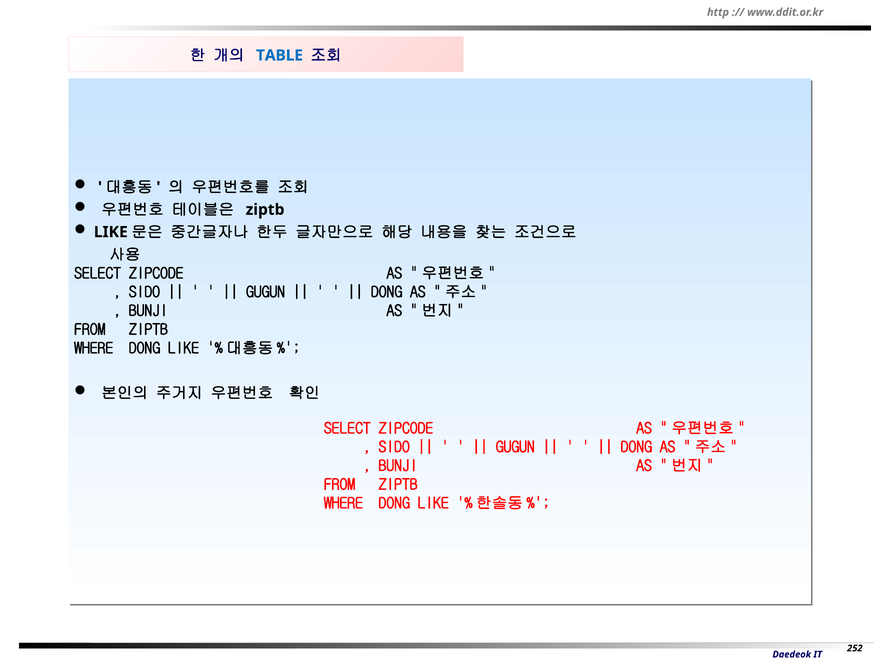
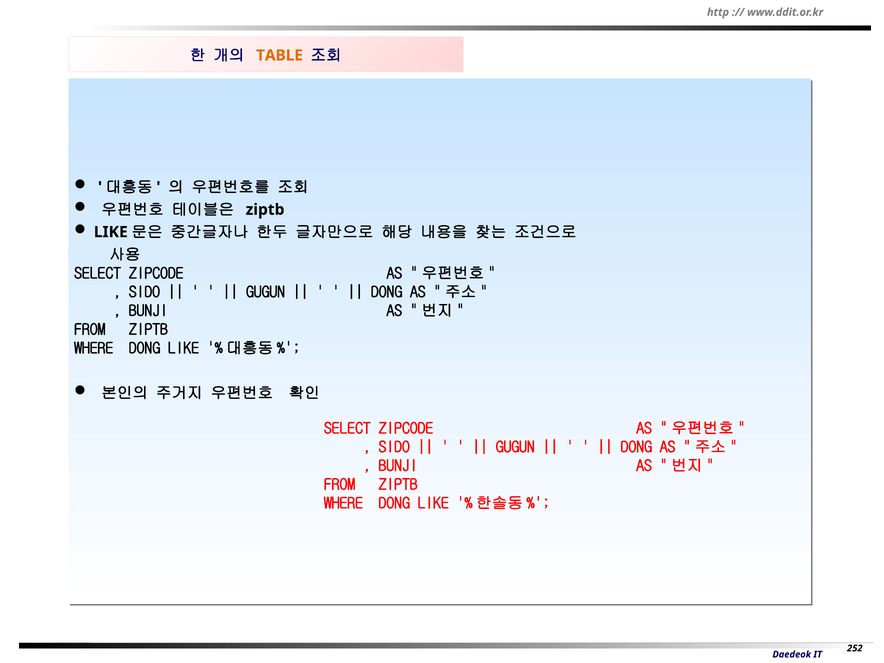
TABLE colour: blue -> orange (280, 55)
